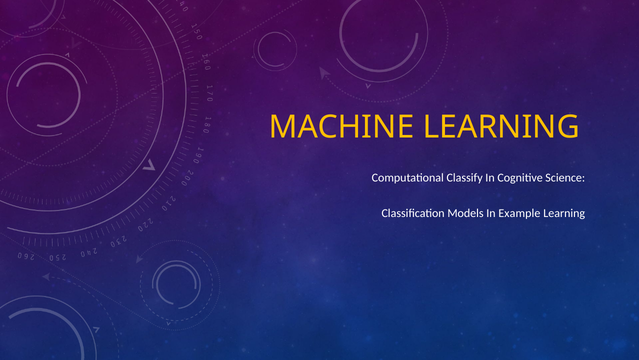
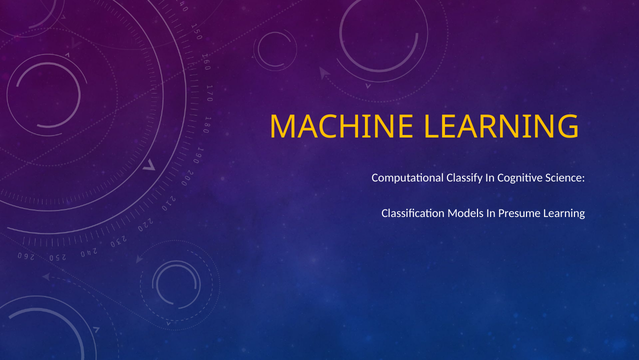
Example: Example -> Presume (519, 213)
